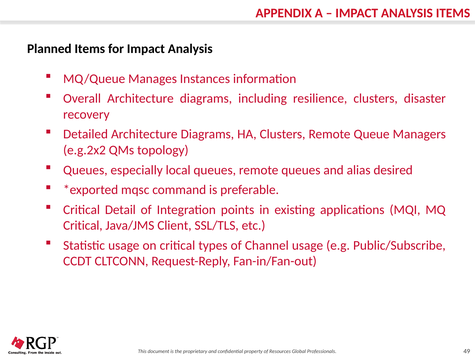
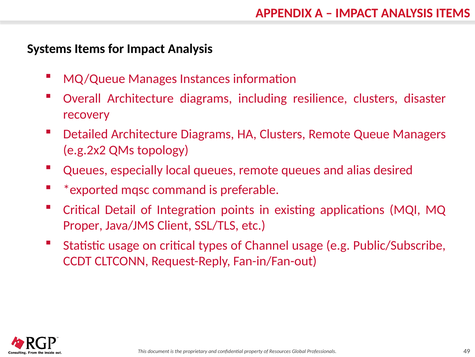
Planned: Planned -> Systems (49, 49)
Critical: Critical -> Proper (83, 225)
